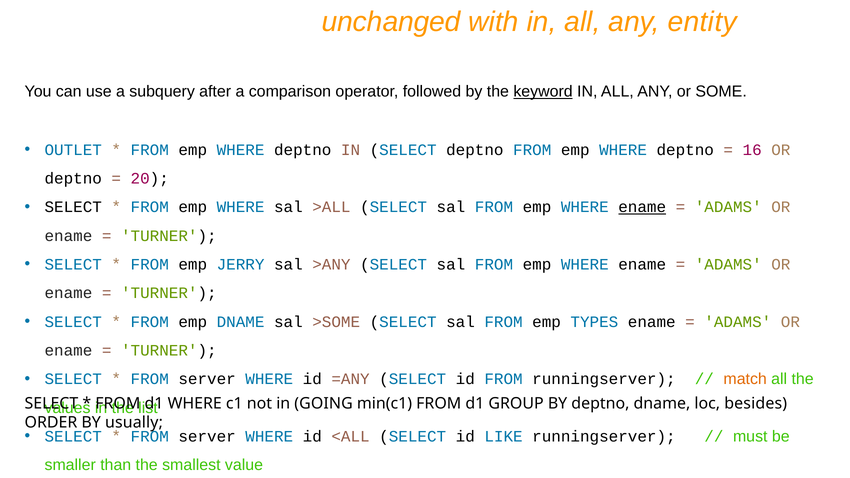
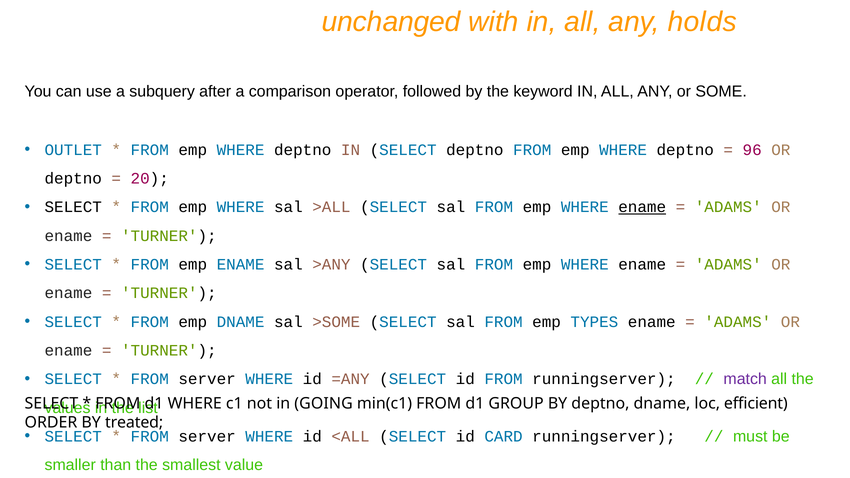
entity: entity -> holds (702, 22)
keyword underline: present -> none (543, 92)
16: 16 -> 96 (752, 150)
emp JERRY: JERRY -> ENAME (241, 265)
match colour: orange -> purple (745, 379)
besides: besides -> efficient (756, 404)
usually: usually -> treated (134, 423)
LIKE: LIKE -> CARD (504, 437)
